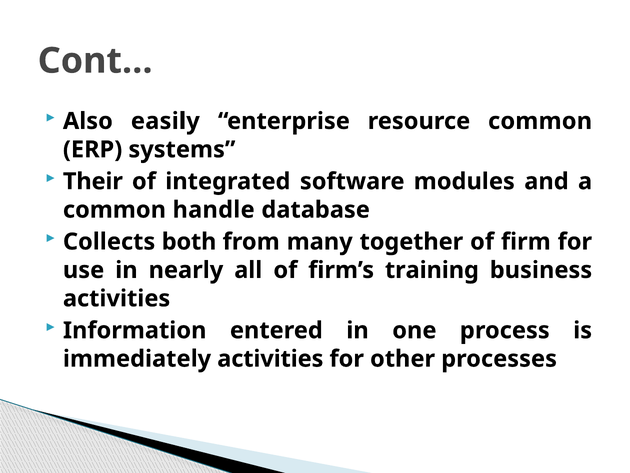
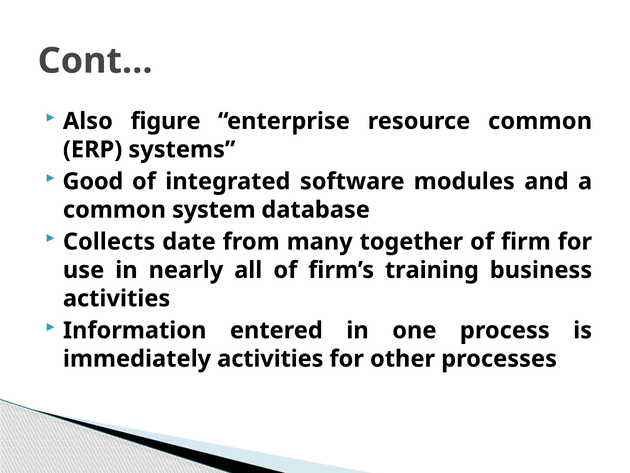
easily: easily -> figure (166, 121)
Their: Their -> Good (93, 181)
handle: handle -> system (214, 210)
both: both -> date (189, 241)
